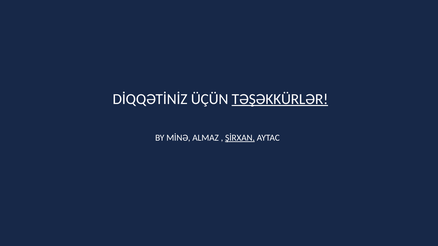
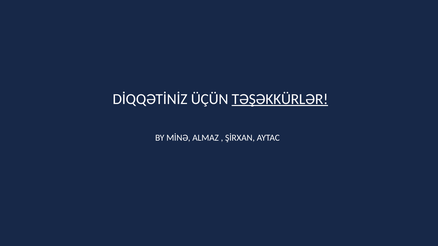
ŞİRXAN underline: present -> none (240, 138)
